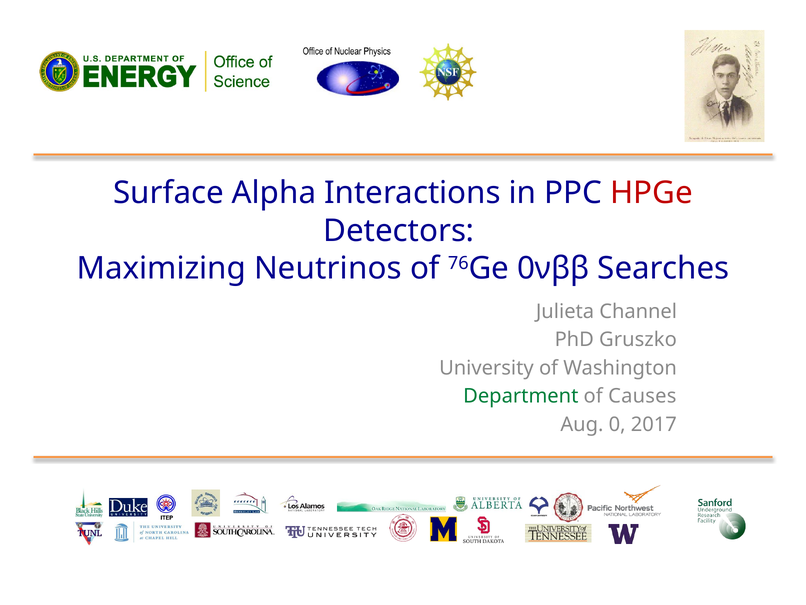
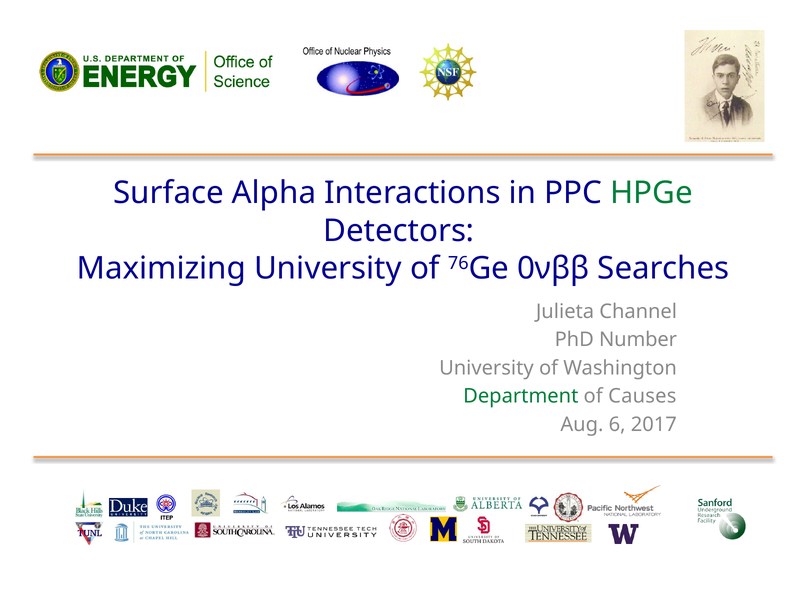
HPGe colour: red -> green (651, 193)
Maximizing Neutrinos: Neutrinos -> University (328, 268)
Gruszko: Gruszko -> Number (638, 339)
0: 0 -> 6 (617, 424)
